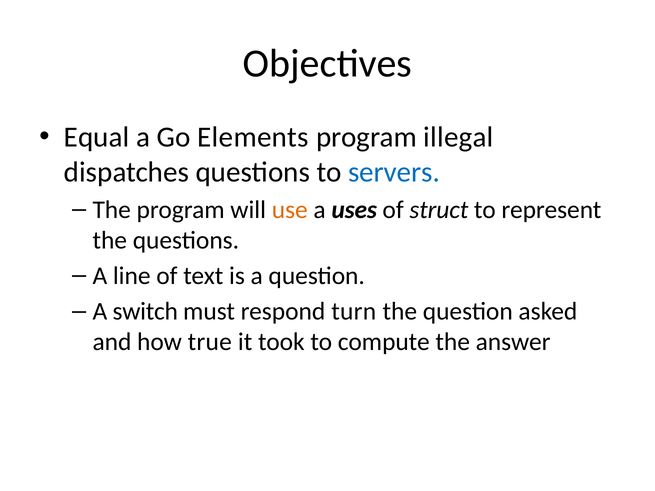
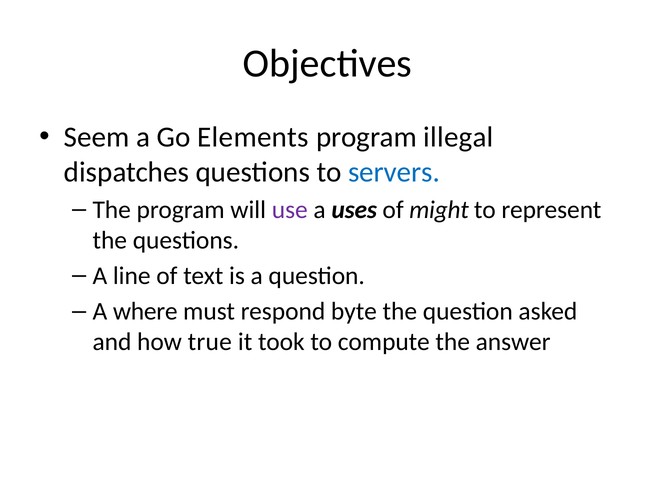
Equal: Equal -> Seem (97, 137)
use colour: orange -> purple (290, 210)
struct: struct -> might (439, 210)
switch: switch -> where (145, 312)
turn: turn -> byte (354, 312)
